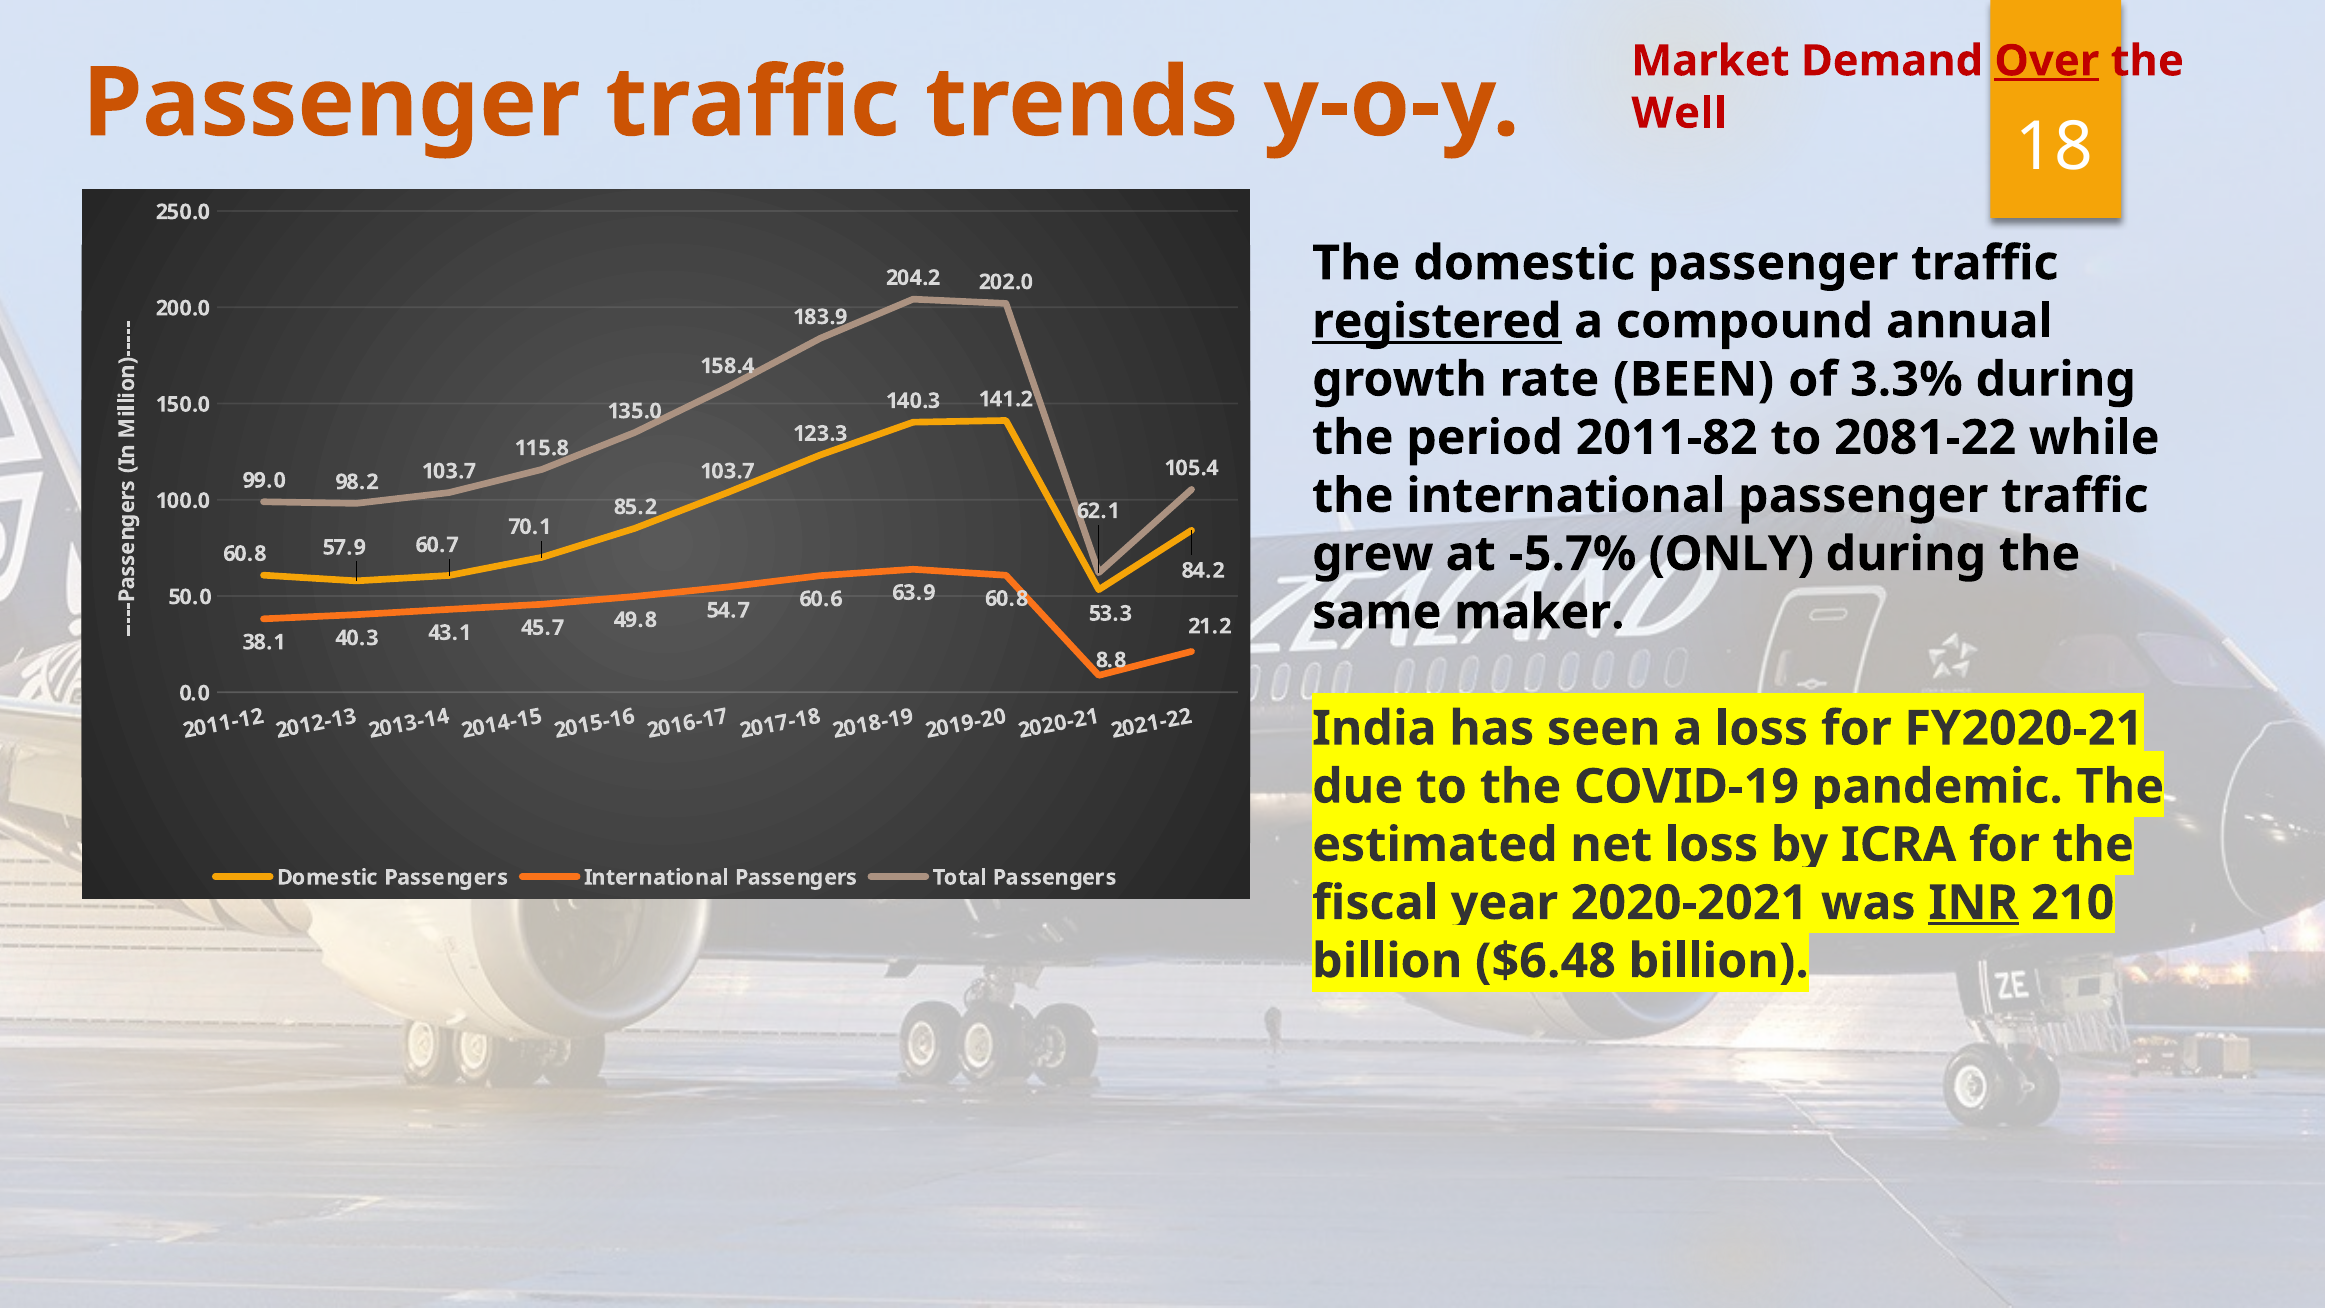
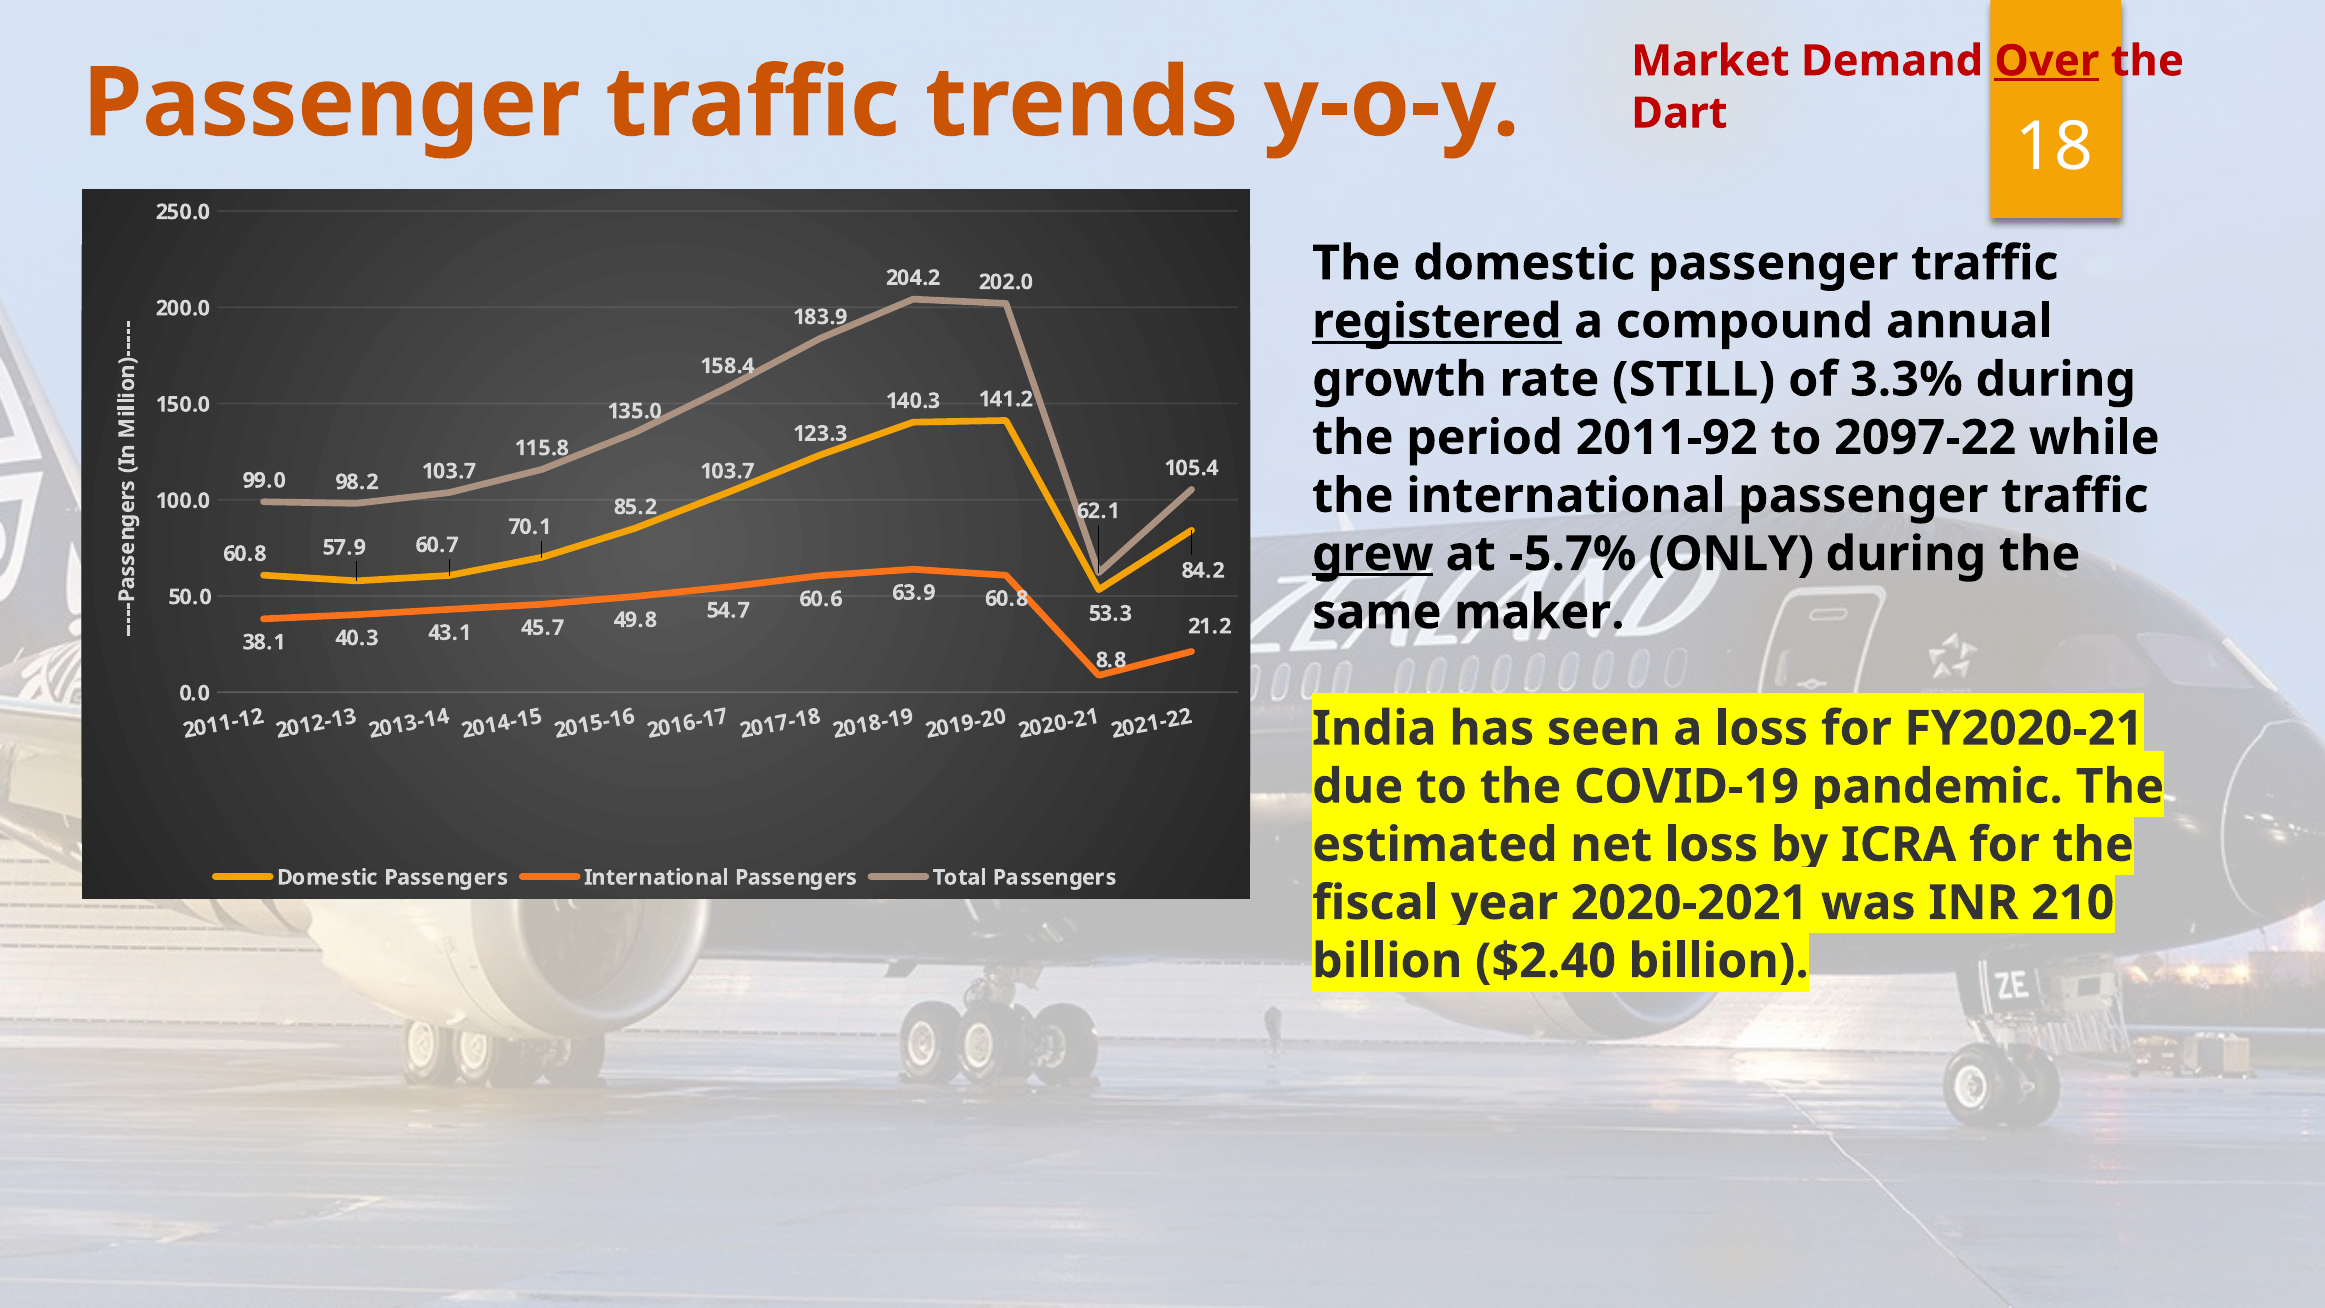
Well: Well -> Dart (1679, 113)
BEEN: BEEN -> STILL (1694, 380)
2011-82: 2011-82 -> 2011-92 (1667, 438)
2081-22: 2081-22 -> 2097-22 (1925, 438)
grew underline: none -> present (1373, 554)
INR underline: present -> none (1973, 903)
$6.48: $6.48 -> $2.40 (1546, 961)
